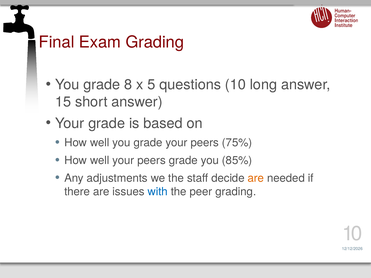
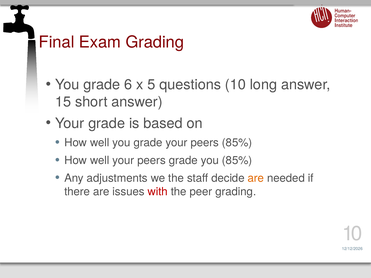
8: 8 -> 6 (128, 85)
peers 75%: 75% -> 85% (237, 143)
with colour: blue -> red (158, 192)
